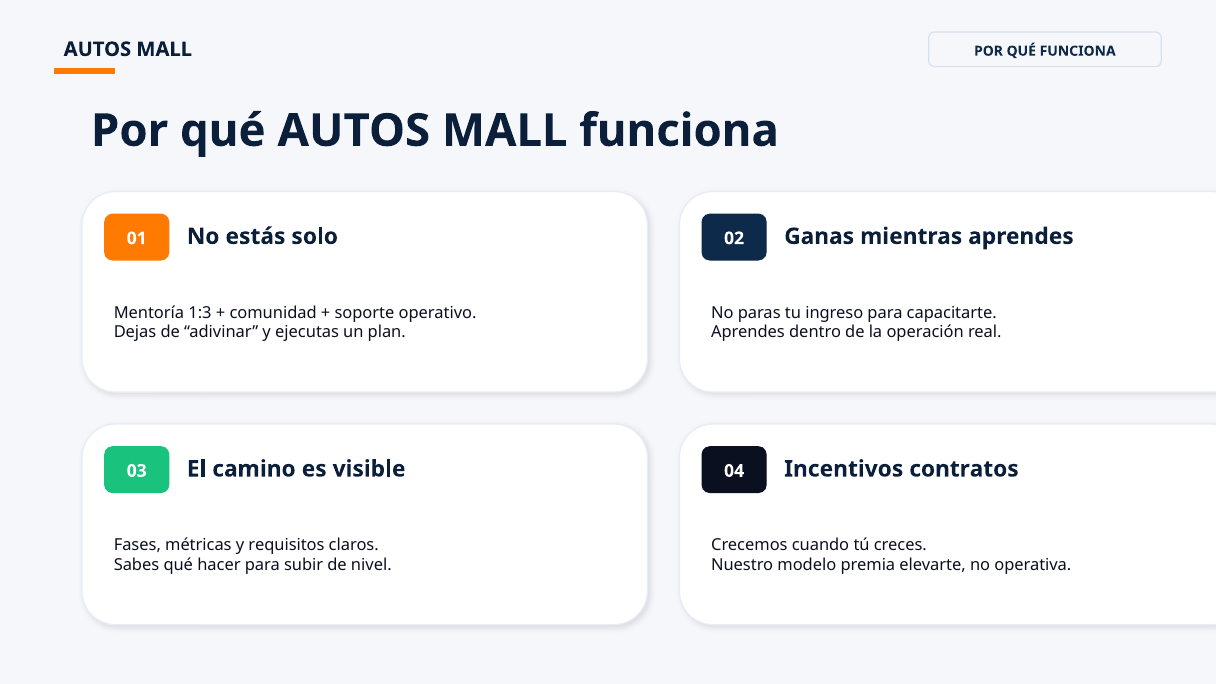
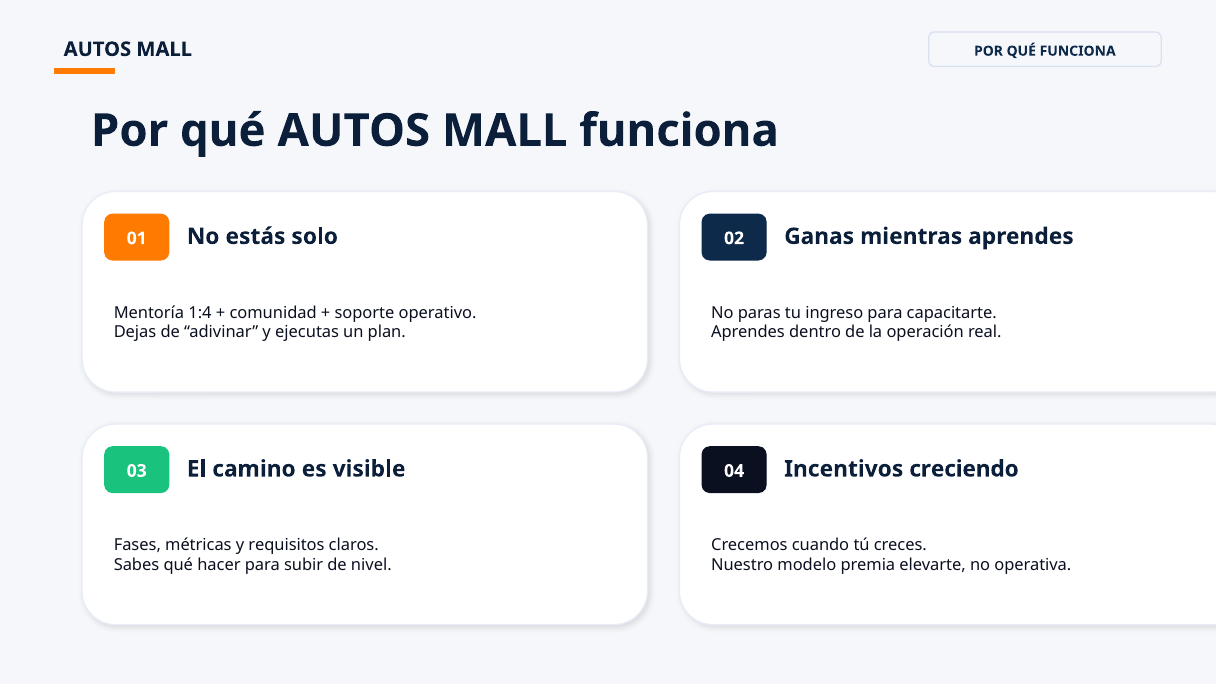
1:3: 1:3 -> 1:4 (200, 313)
contratos: contratos -> creciendo (964, 469)
